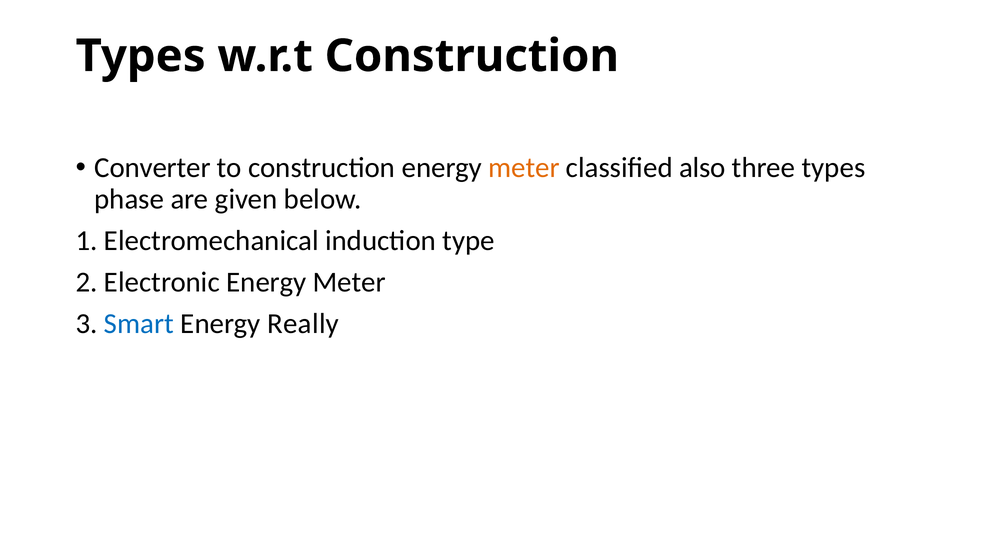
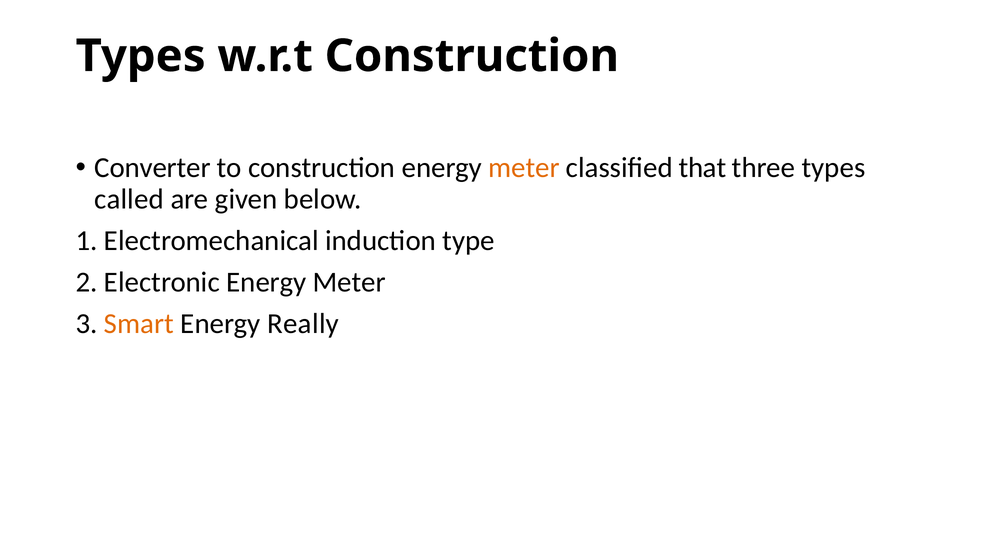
also: also -> that (702, 168)
phase: phase -> called (129, 199)
Smart colour: blue -> orange (139, 324)
